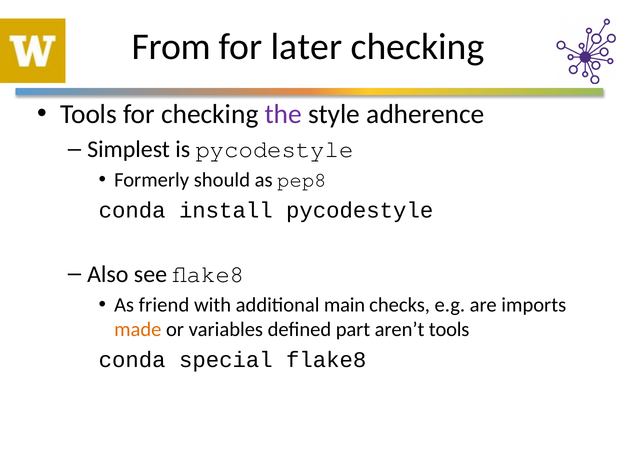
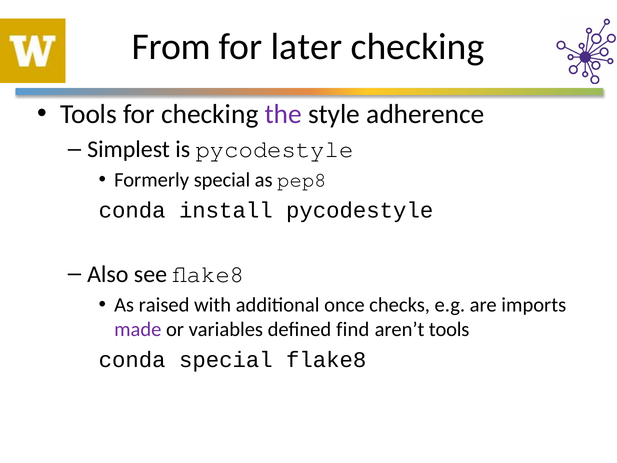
Formerly should: should -> special (222, 180)
friend: friend -> raised (164, 305)
main: main -> once (344, 305)
made colour: orange -> purple (138, 329)
part: part -> find (353, 329)
